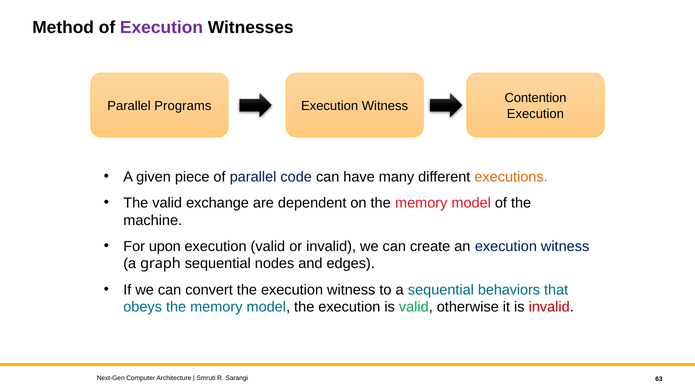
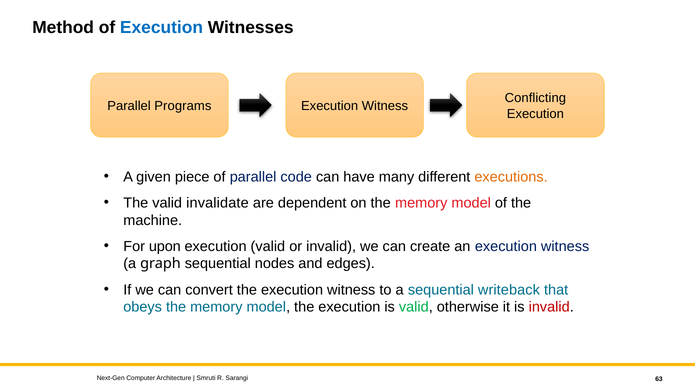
Execution colour: purple -> blue (161, 28)
Contention: Contention -> Conflicting (535, 98)
exchange: exchange -> invalidate (217, 203)
behaviors: behaviors -> writeback (509, 290)
